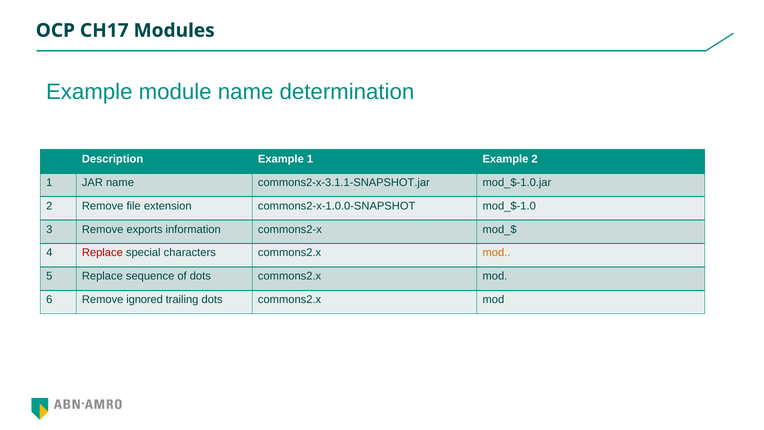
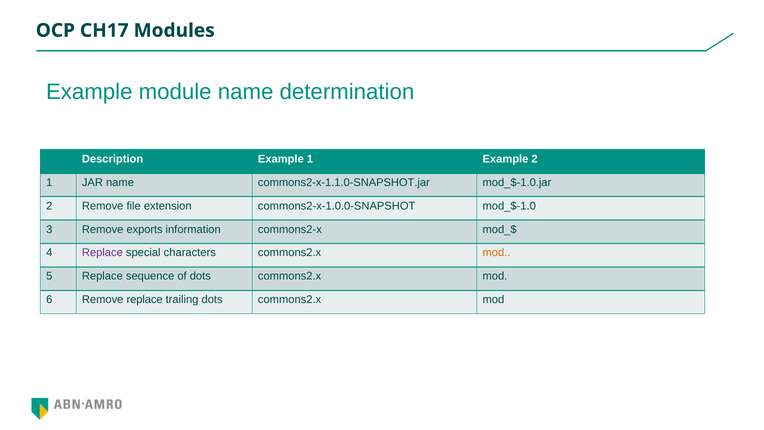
commons2‐x‐3.1.1‐SNAPSHOT.jar: commons2‐x‐3.1.1‐SNAPSHOT.jar -> commons2‐x‐1.1.0‐SNAPSHOT.jar (344, 182)
Replace colour: red -> purple (102, 253)
Remove ignored: ignored -> replace (145, 300)
